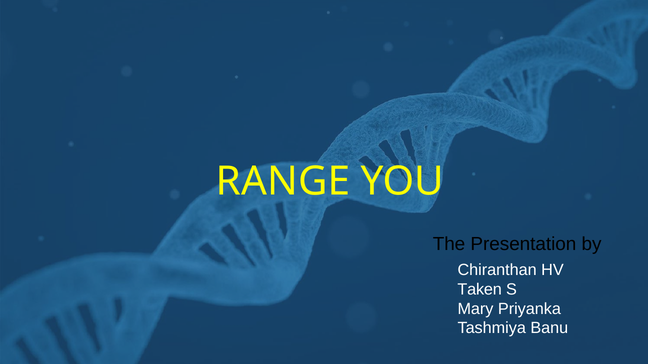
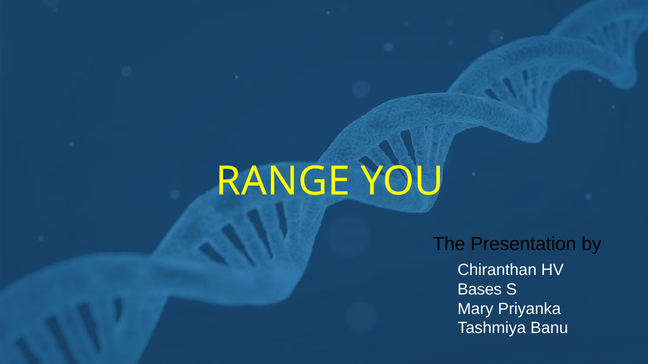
Taken: Taken -> Bases (480, 290)
